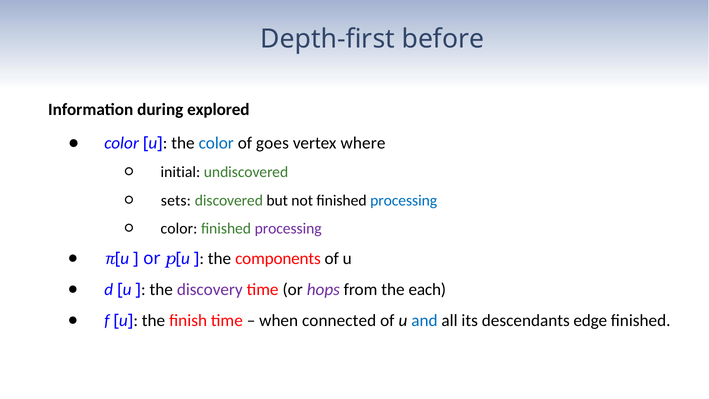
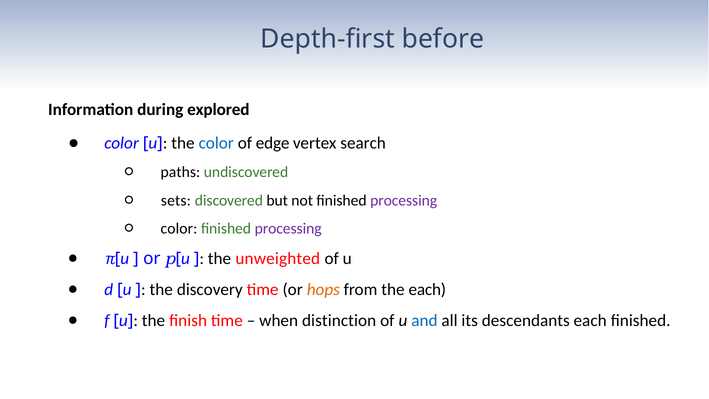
goes: goes -> edge (273, 143)
where: where -> search (363, 143)
initial: initial -> paths (180, 172)
processing colour: blue -> purple (404, 200)
components: components -> unweighted (278, 259)
discovery colour: purple -> black (210, 290)
hops colour: purple -> orange (323, 290)
connected: connected -> distinction (339, 321)
descendants edge: edge -> each (590, 321)
